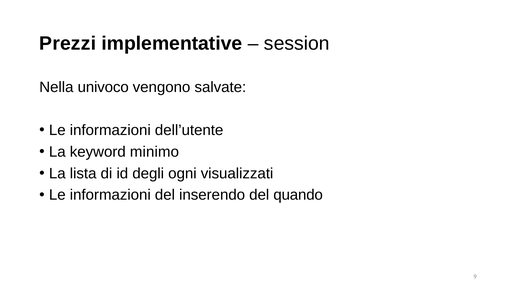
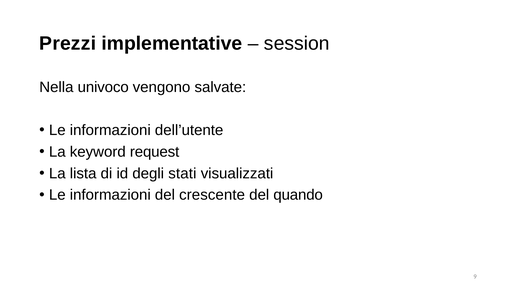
minimo: minimo -> request (155, 152)
ogni: ogni -> stati (182, 174)
inserendo: inserendo -> crescente (212, 195)
